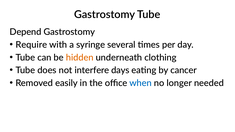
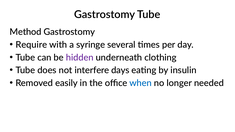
Depend: Depend -> Method (26, 32)
hidden colour: orange -> purple (80, 58)
cancer: cancer -> insulin (184, 70)
